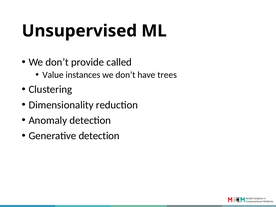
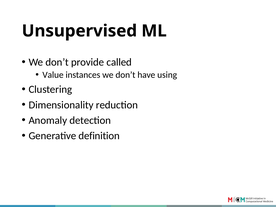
trees: trees -> using (167, 75)
Generative detection: detection -> definition (99, 136)
